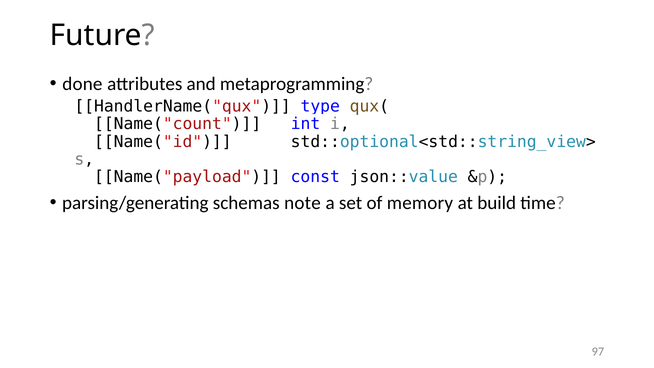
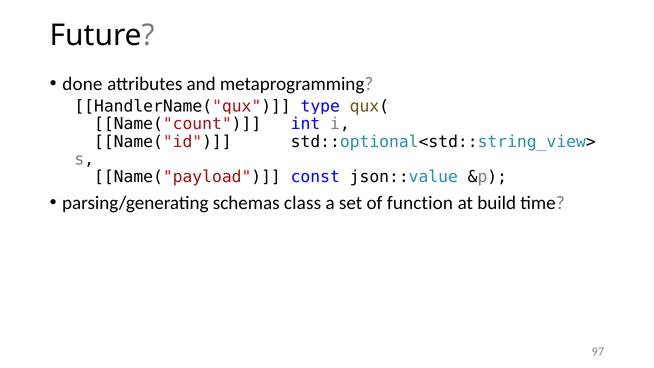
note: note -> class (303, 203)
memory: memory -> function (420, 203)
